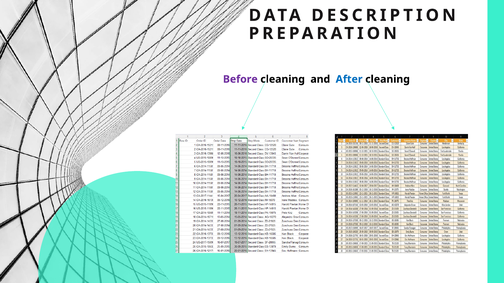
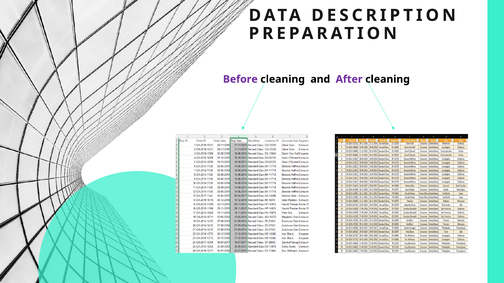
After colour: blue -> purple (349, 79)
